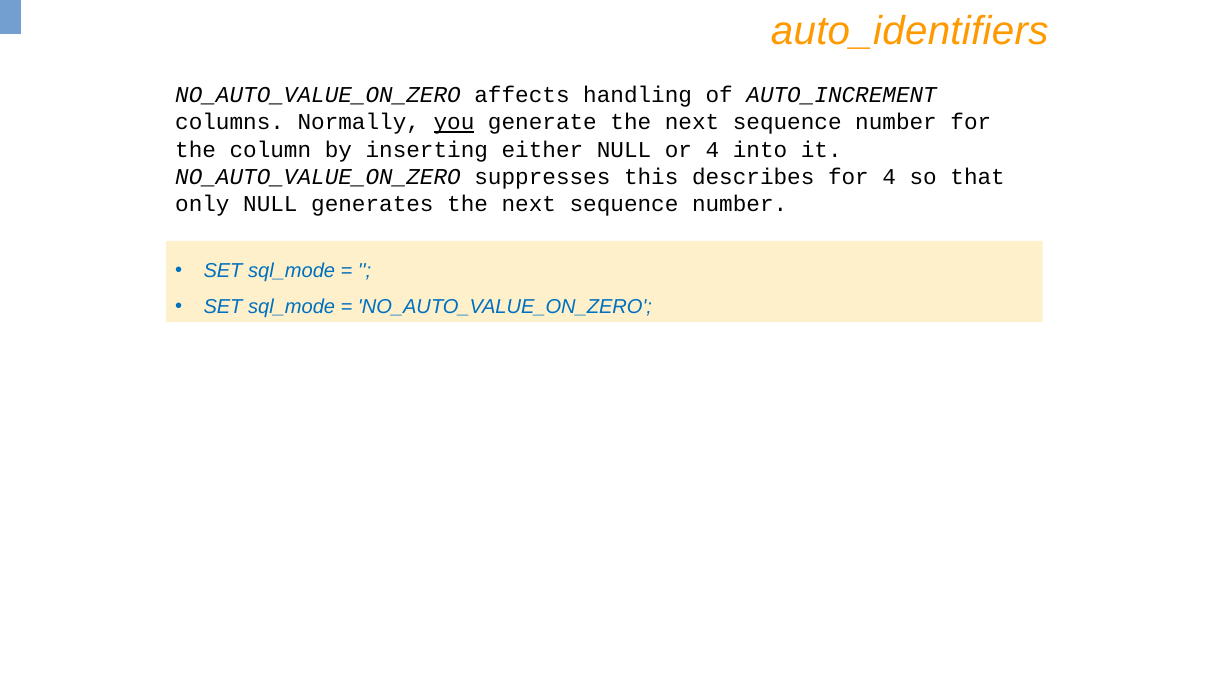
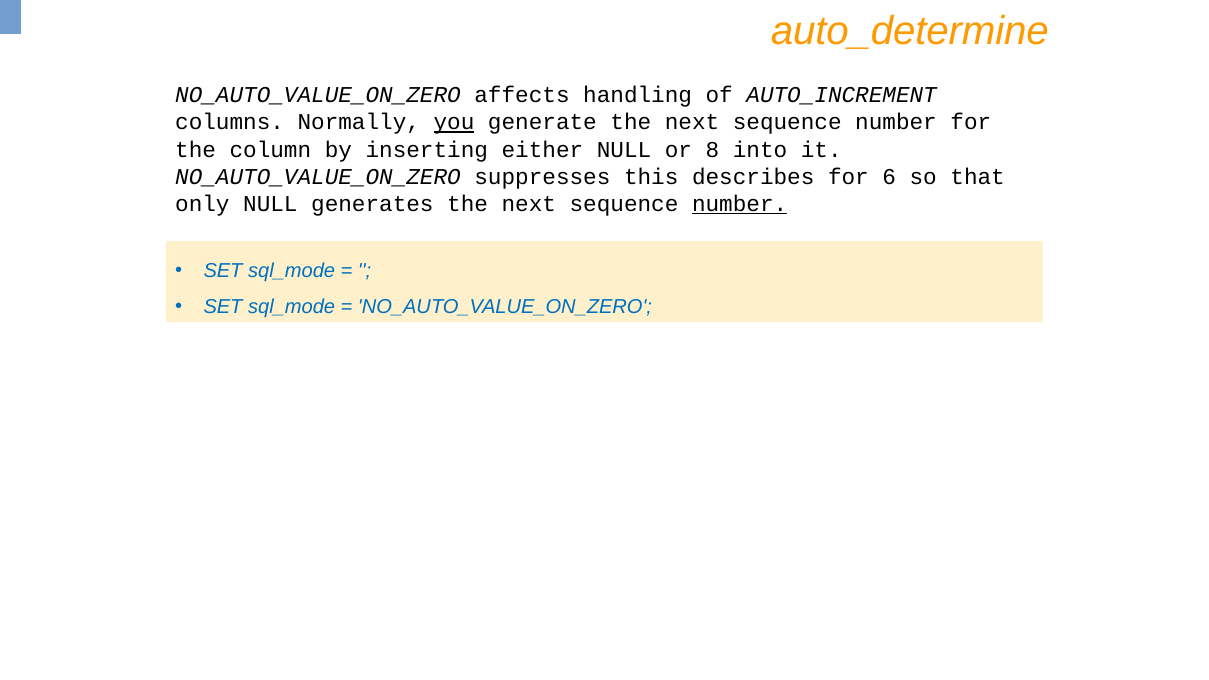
auto_identifiers: auto_identifiers -> auto_determine (910, 31)
or 4: 4 -> 8 (712, 150)
for 4: 4 -> 6 (889, 177)
number underline: none -> present (740, 204)
